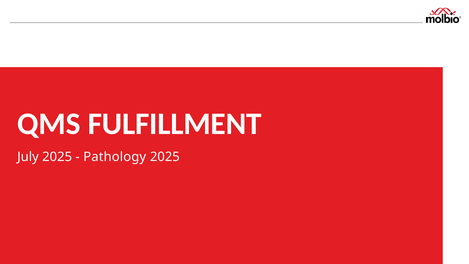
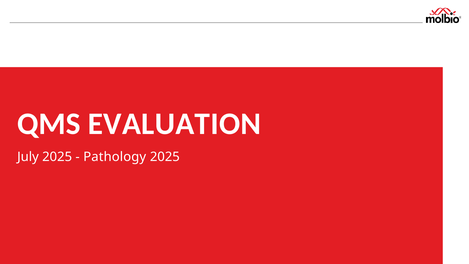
FULFILLMENT: FULFILLMENT -> EVALUATION (174, 124)
